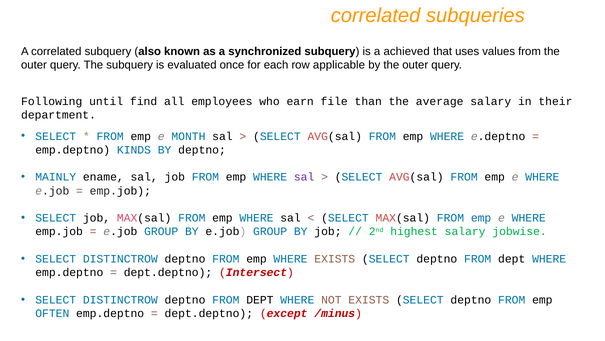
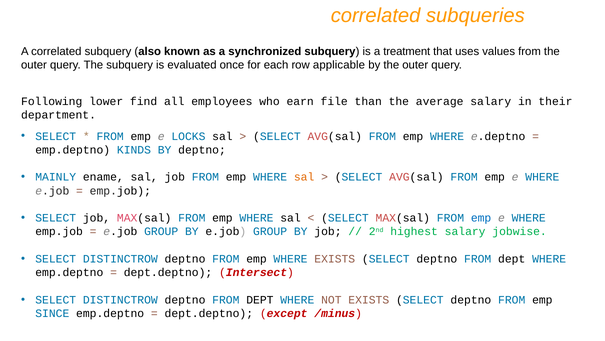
achieved: achieved -> treatment (407, 51)
until: until -> lower (106, 101)
MONTH: MONTH -> LOCKS (188, 136)
sal colour: purple -> orange (304, 177)
OFTEN: OFTEN -> SINCE (52, 313)
